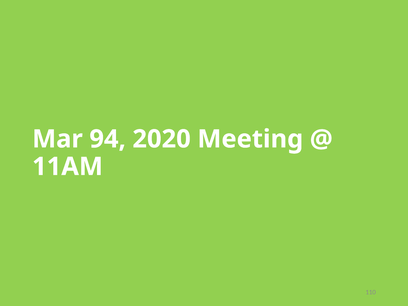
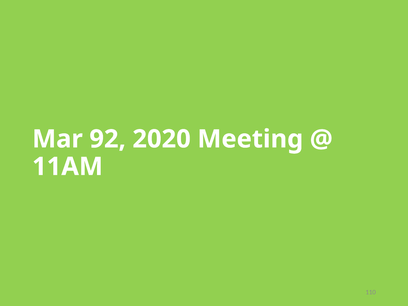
94: 94 -> 92 (108, 139)
